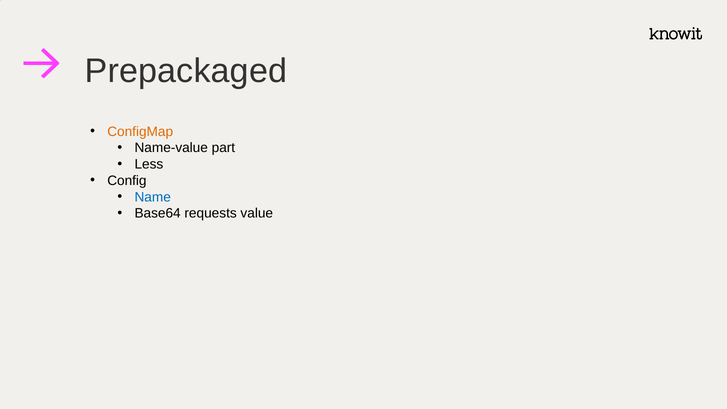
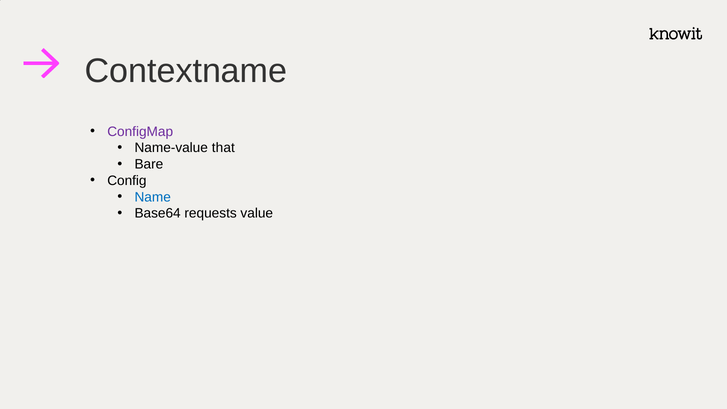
Prepackaged: Prepackaged -> Contextname (186, 71)
ConfigMap colour: orange -> purple (140, 132)
part: part -> that (223, 148)
Less: Less -> Bare (149, 164)
